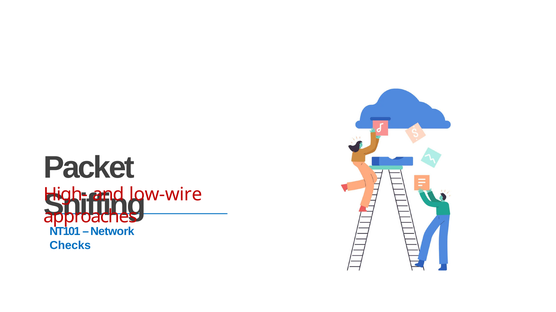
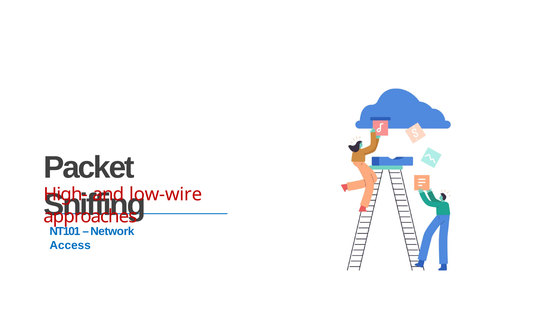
Checks: Checks -> Access (70, 246)
